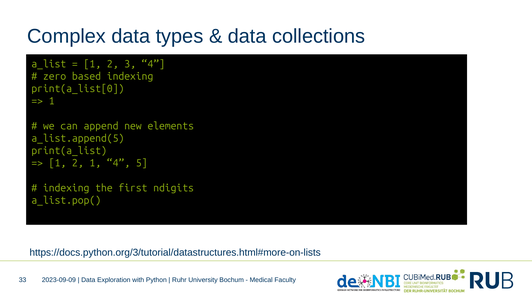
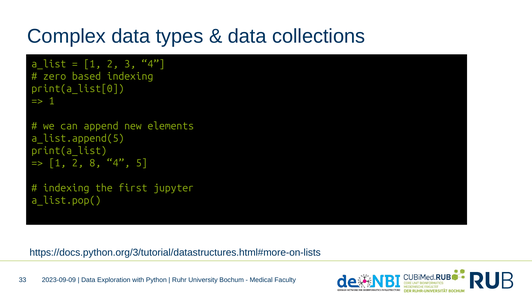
2 1: 1 -> 8 (95, 163)
ndigits: ndigits -> jupyter (174, 188)
